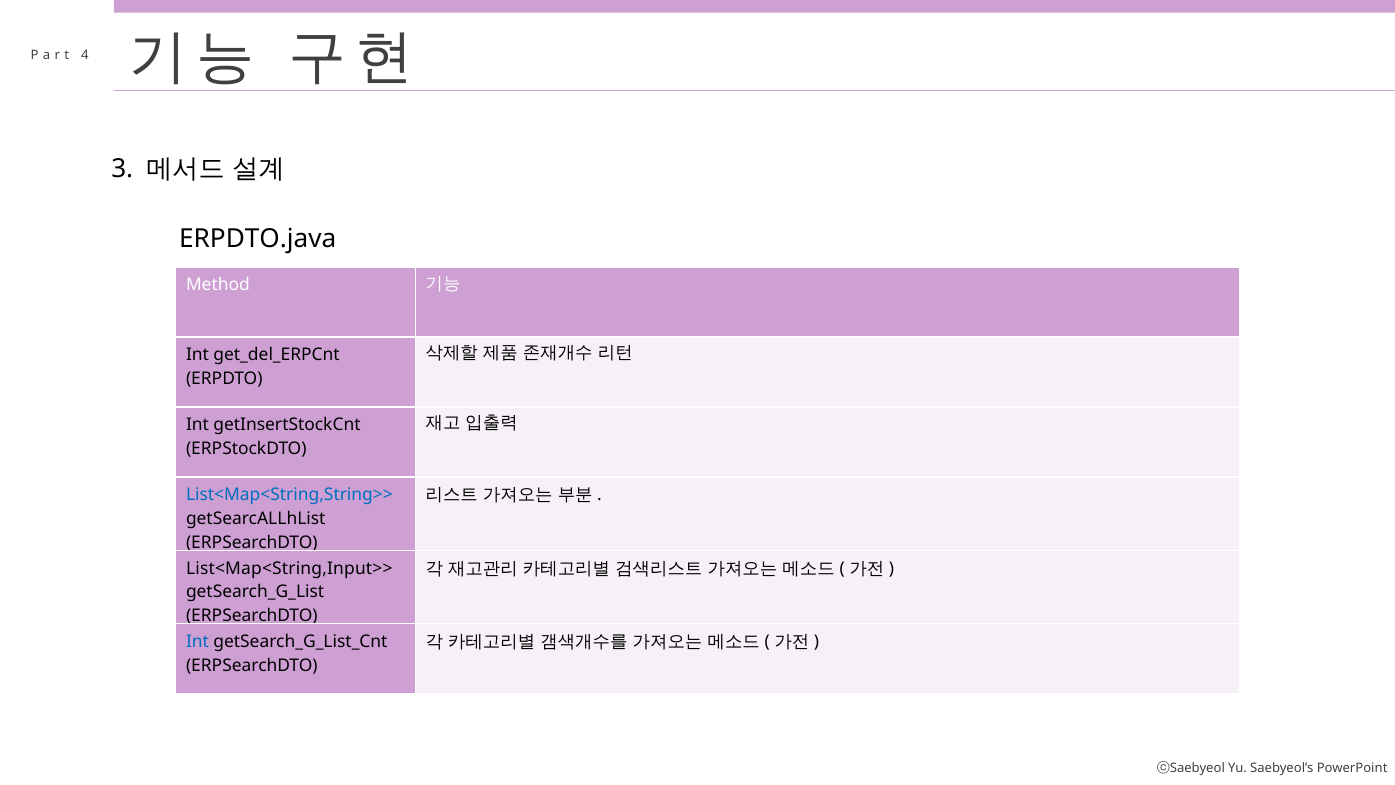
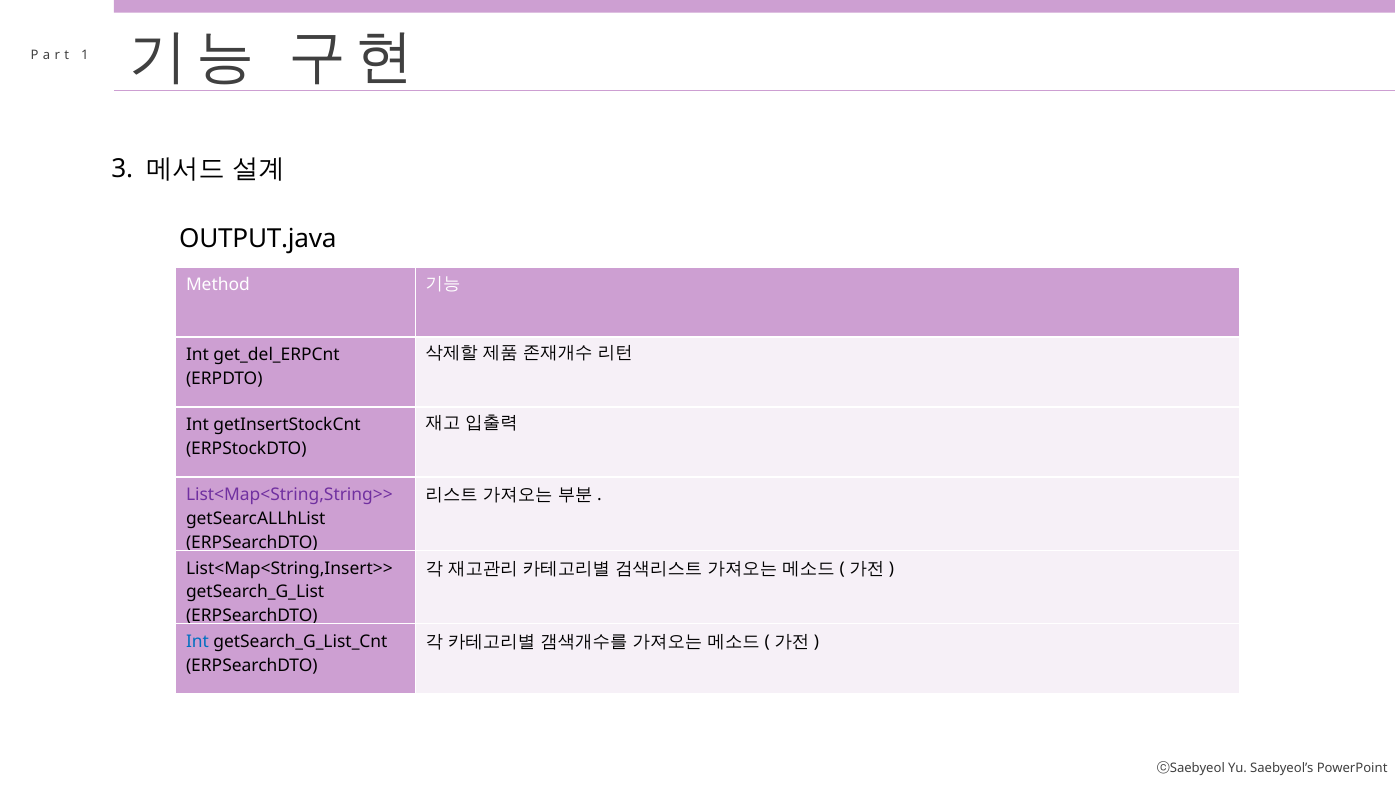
4: 4 -> 1 (85, 55)
ERPDTO.java: ERPDTO.java -> OUTPUT.java (258, 239)
List<Map<String,String>> colour: blue -> purple (289, 495)
List<Map<String,Input>>: List<Map<String,Input>> -> List<Map<String,Insert>> (289, 568)
